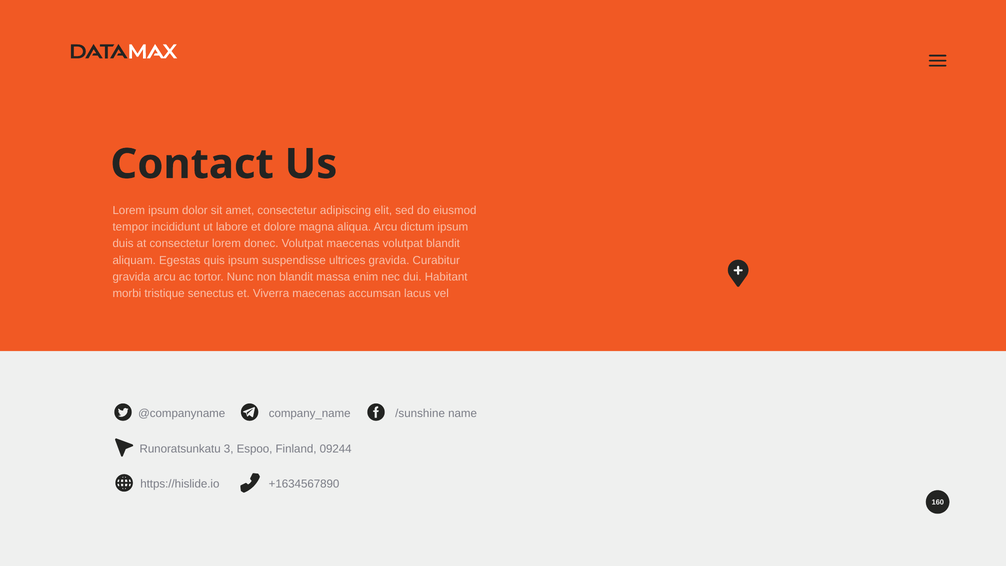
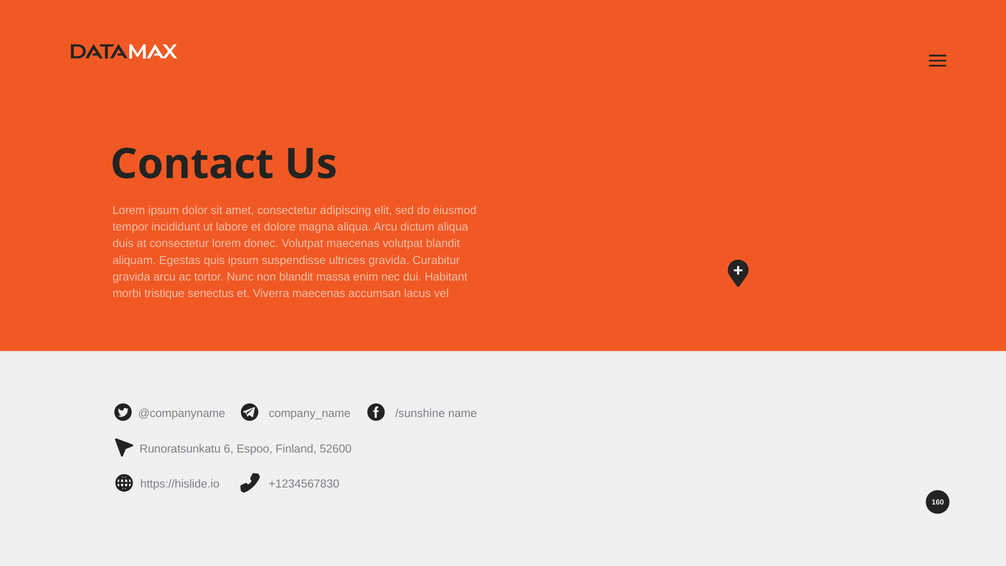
dictum ipsum: ipsum -> aliqua (453, 227)
3: 3 -> 6 (229, 449)
09244: 09244 -> 52600 (336, 449)
+1634567890: +1634567890 -> +1234567830 (304, 484)
